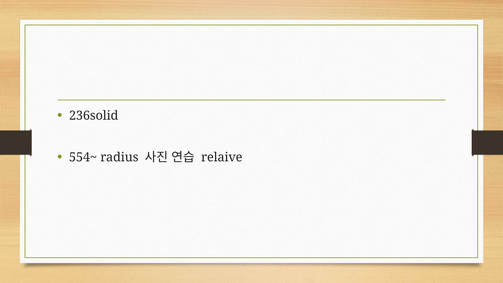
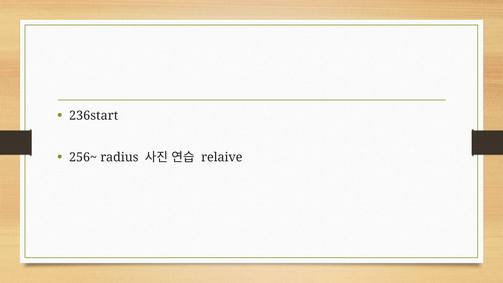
236solid: 236solid -> 236start (94, 116)
554~: 554~ -> 256~ (83, 157)
